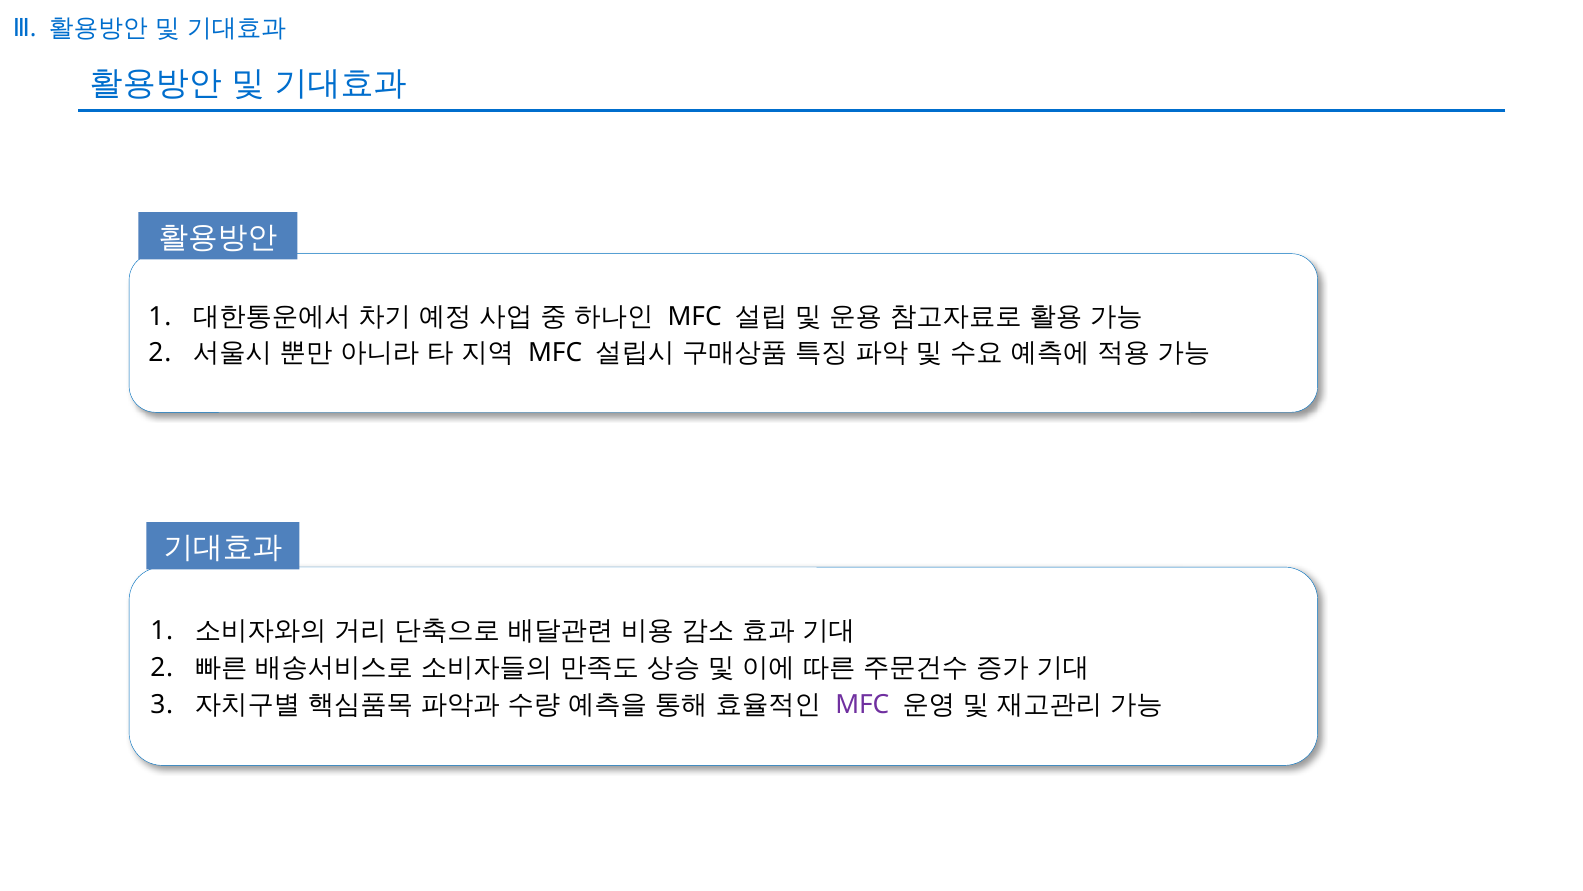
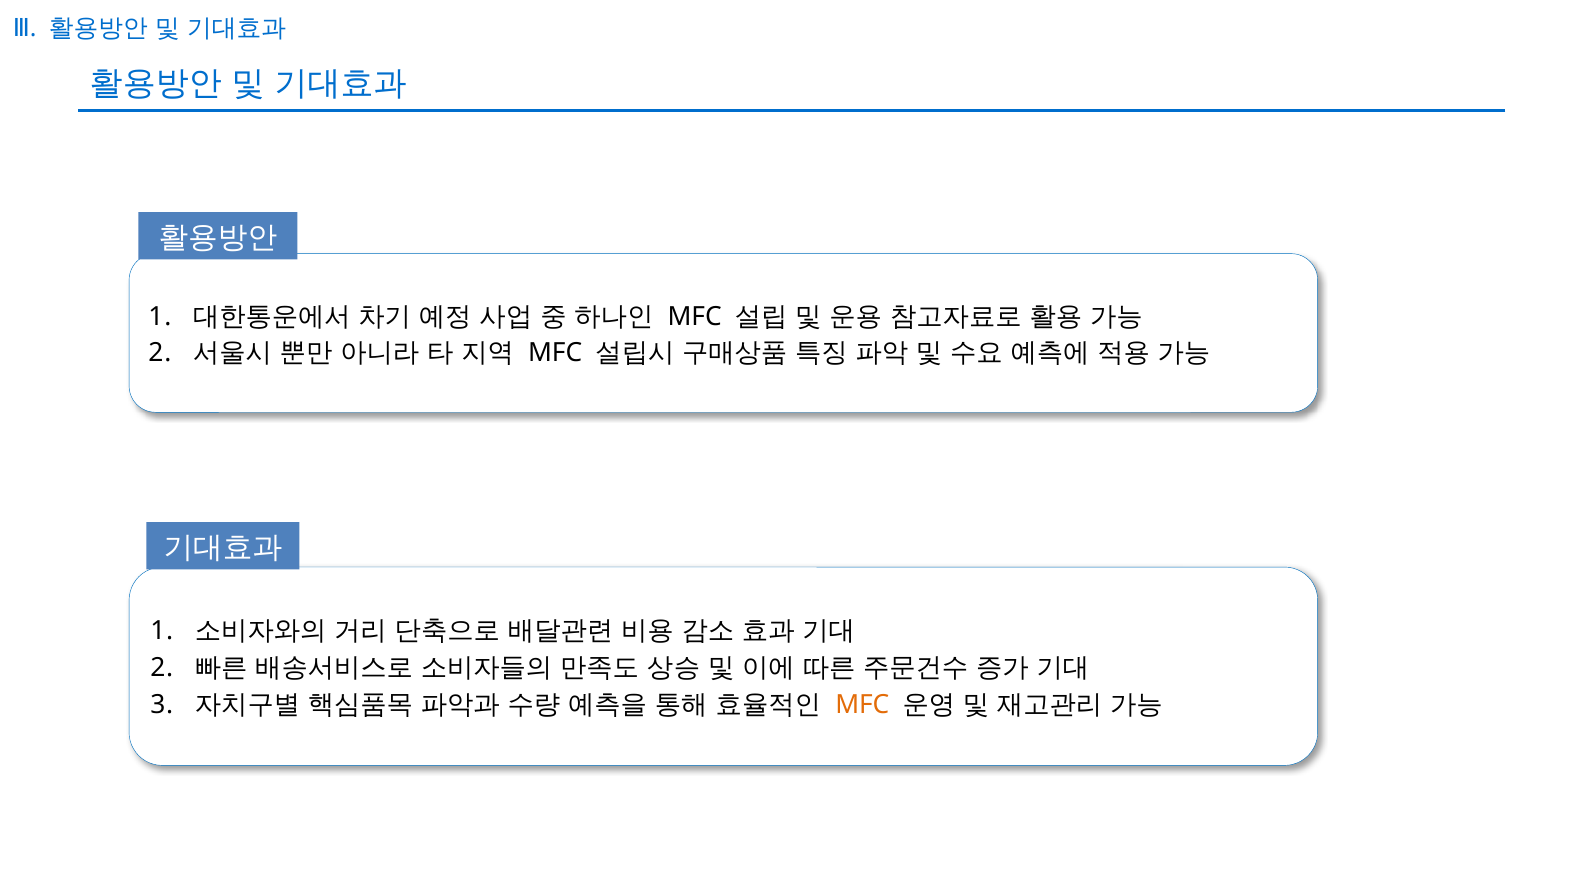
MFC colour: purple -> orange (862, 704)
